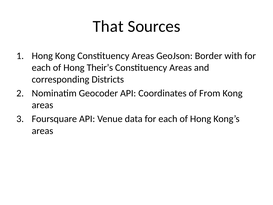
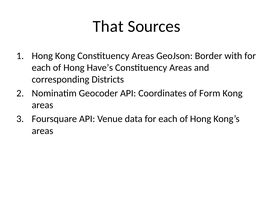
Their’s: Their’s -> Have’s (100, 68)
From: From -> Form (210, 93)
